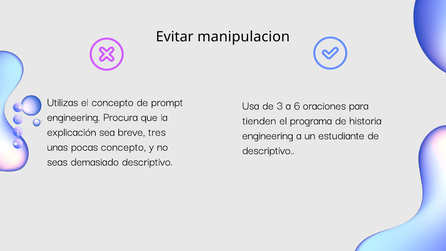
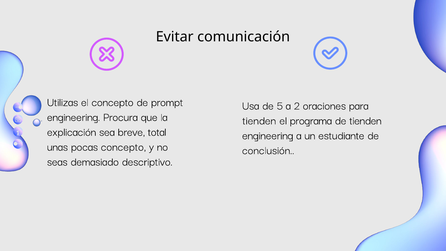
manipulacion: manipulacion -> comunicación (244, 37)
3: 3 -> 5 (280, 105)
6: 6 -> 2 (297, 105)
de historia: historia -> tienden (365, 120)
tres: tres -> total (157, 132)
descriptivo: descriptivo -> conclusión (268, 150)
